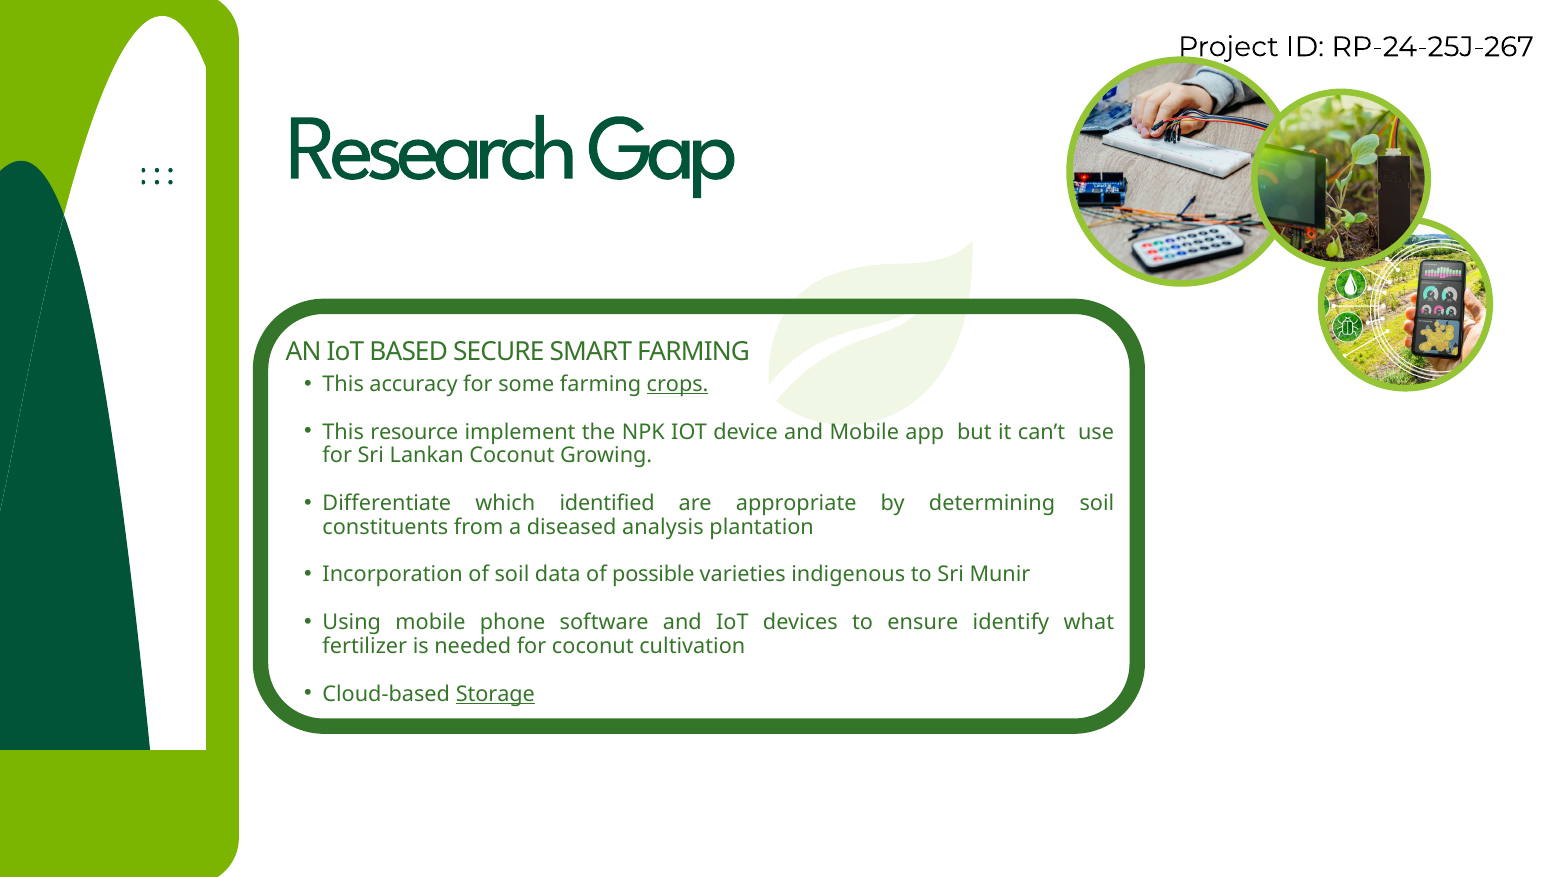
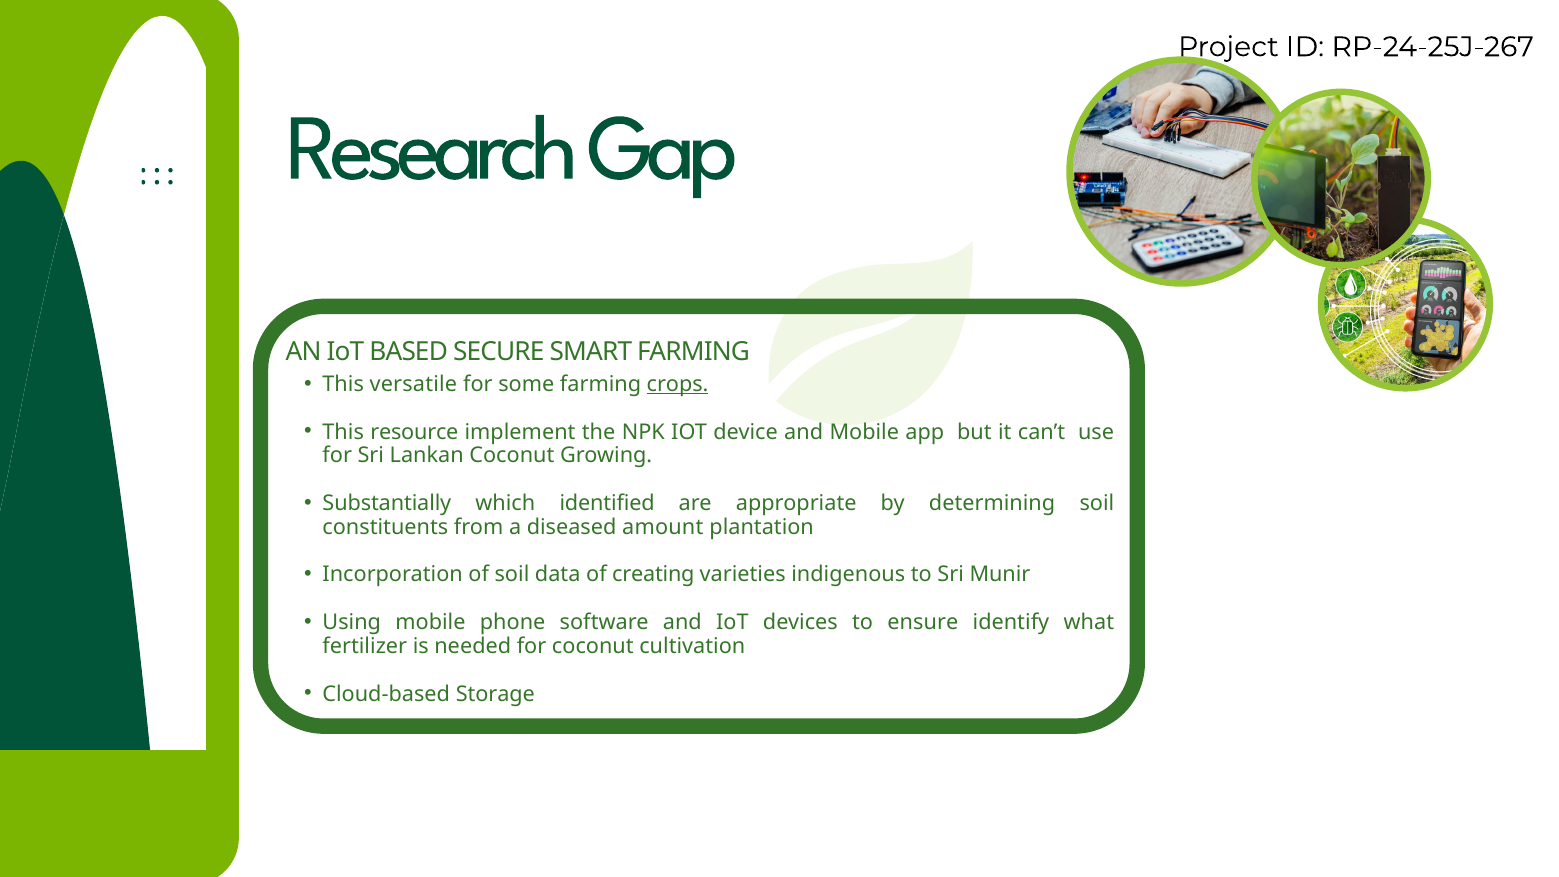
accuracy: accuracy -> versatile (413, 384)
Differentiate: Differentiate -> Substantially (387, 503)
analysis: analysis -> amount (663, 527)
possible: possible -> creating (653, 575)
Storage underline: present -> none (495, 694)
